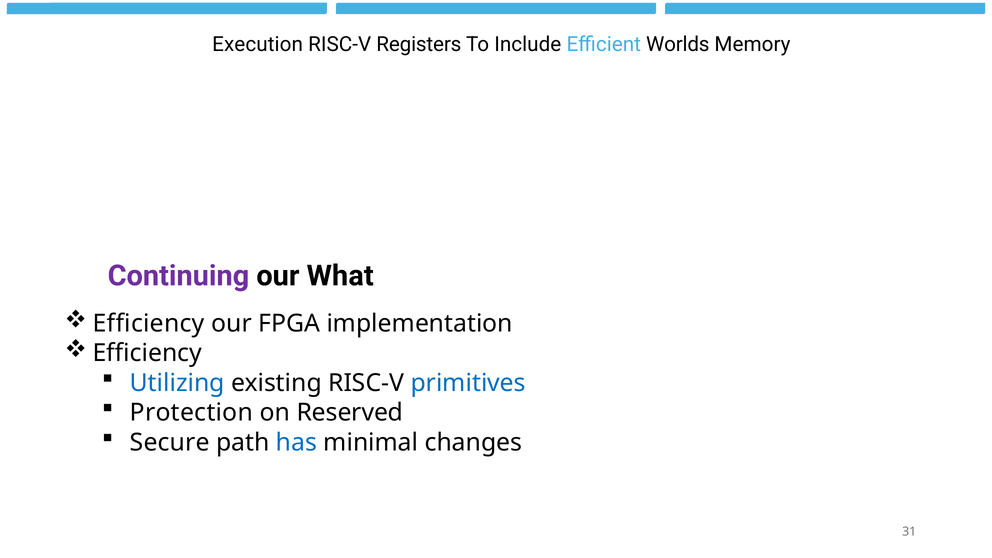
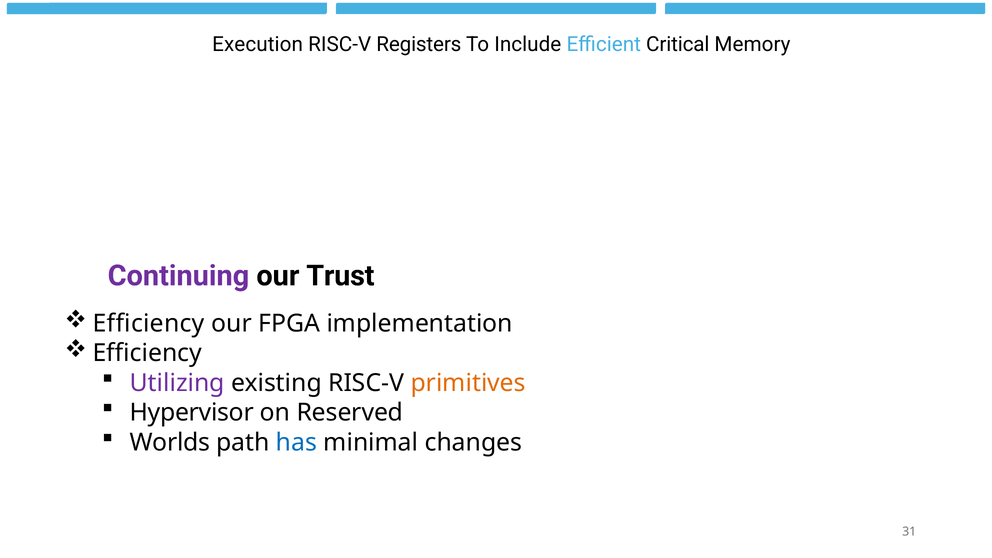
Worlds: Worlds -> Critical (678, 44)
What: What -> Trust (340, 276)
Utilizing colour: blue -> purple (177, 383)
primitives colour: blue -> orange (468, 383)
Protection: Protection -> Hypervisor (192, 413)
Secure: Secure -> Worlds (170, 443)
